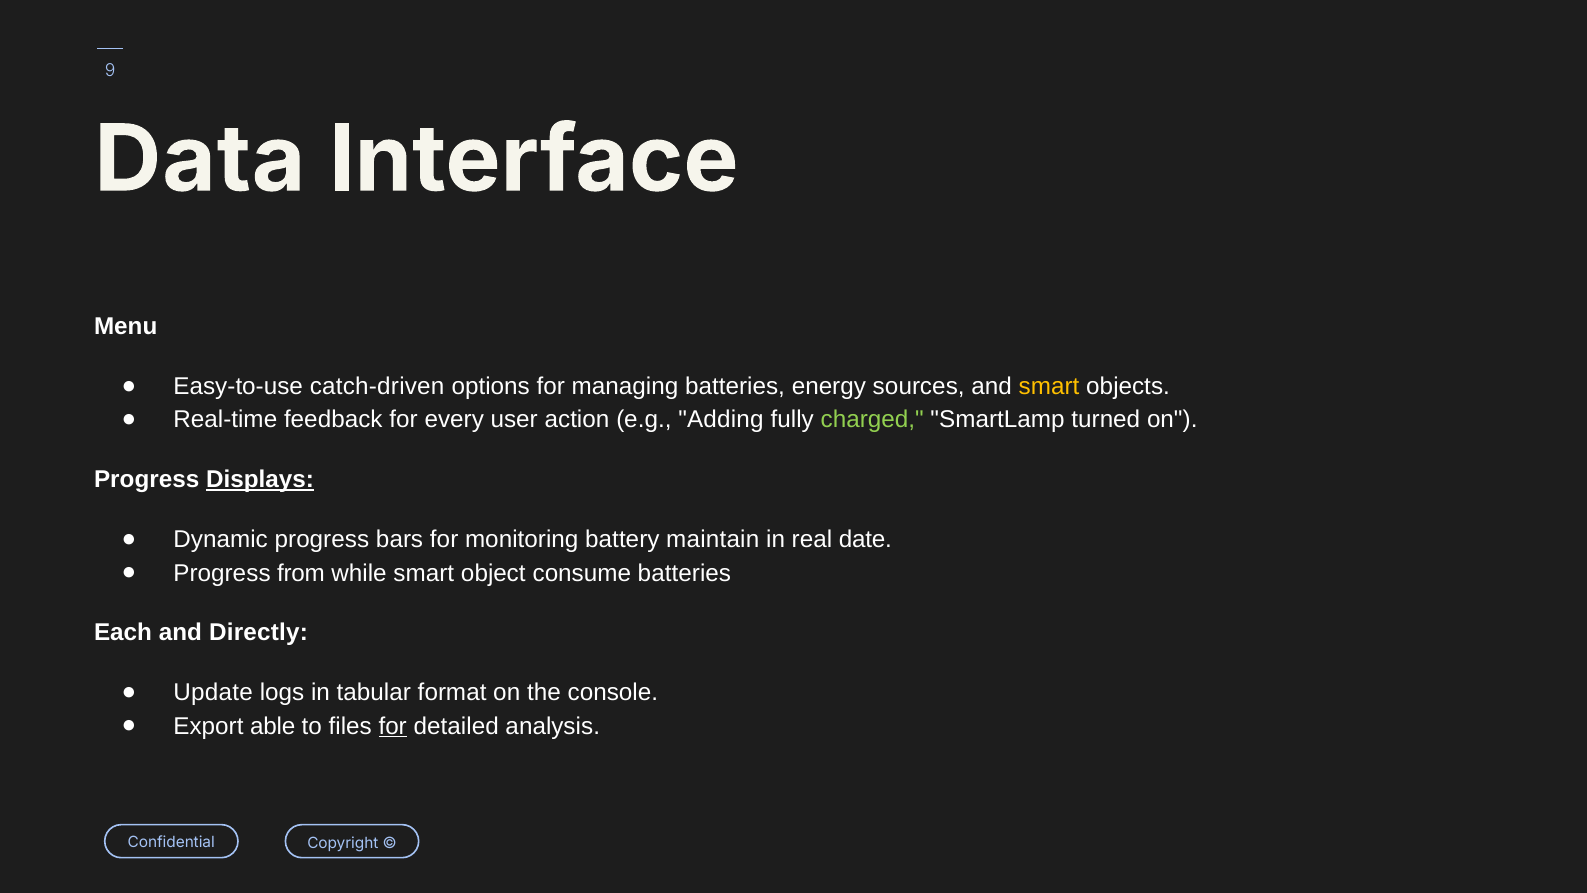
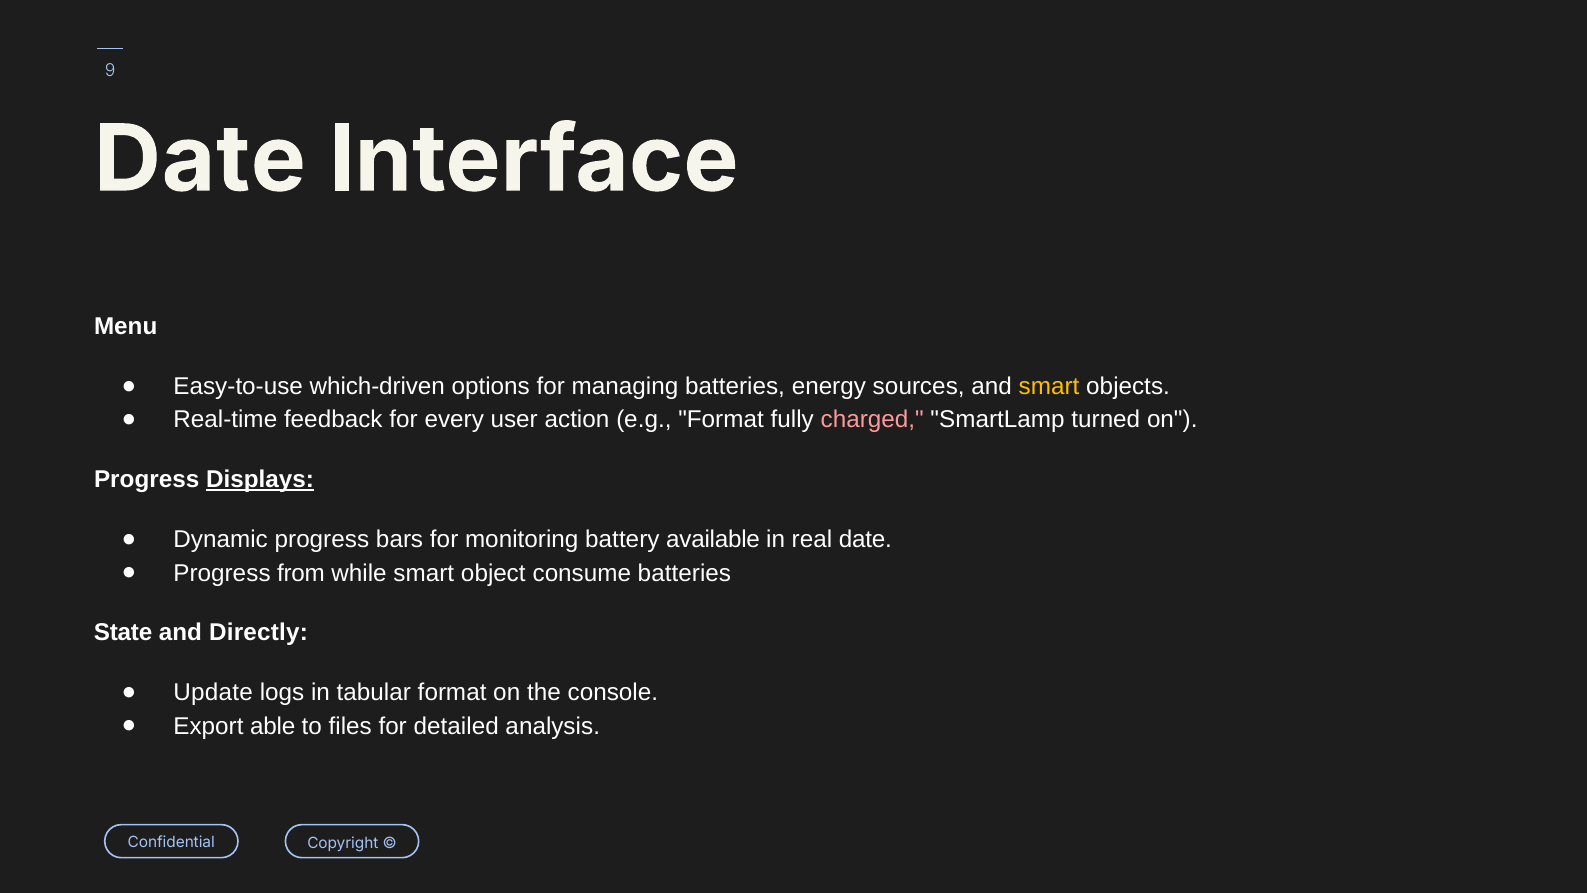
Data: Data -> Date (200, 160)
catch-driven: catch-driven -> which-driven (377, 386)
e.g Adding: Adding -> Format (721, 420)
charged colour: light green -> pink (872, 420)
maintain: maintain -> available (713, 539)
Each: Each -> State (123, 633)
for underline: present -> none (393, 726)
